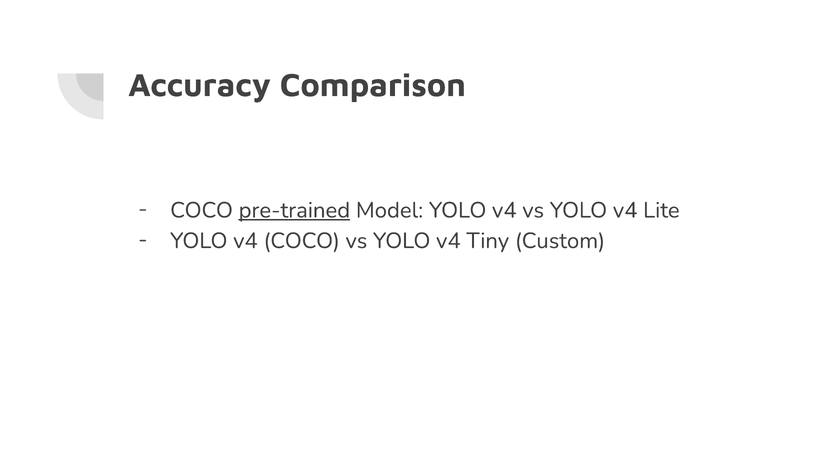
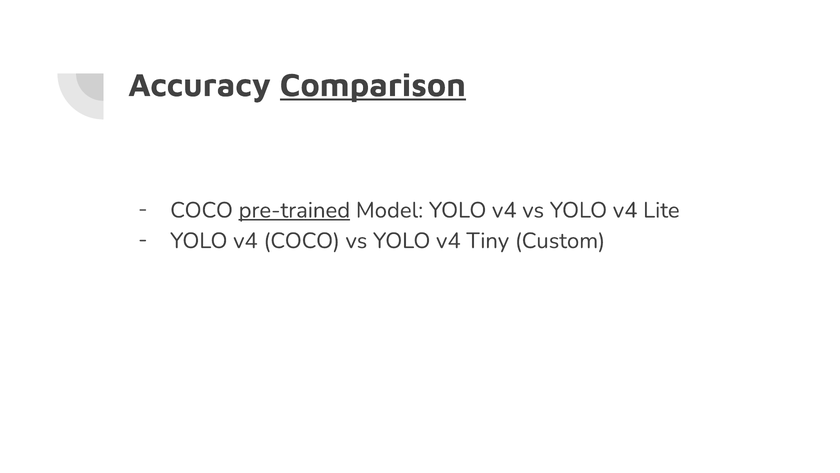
Comparison underline: none -> present (373, 85)
